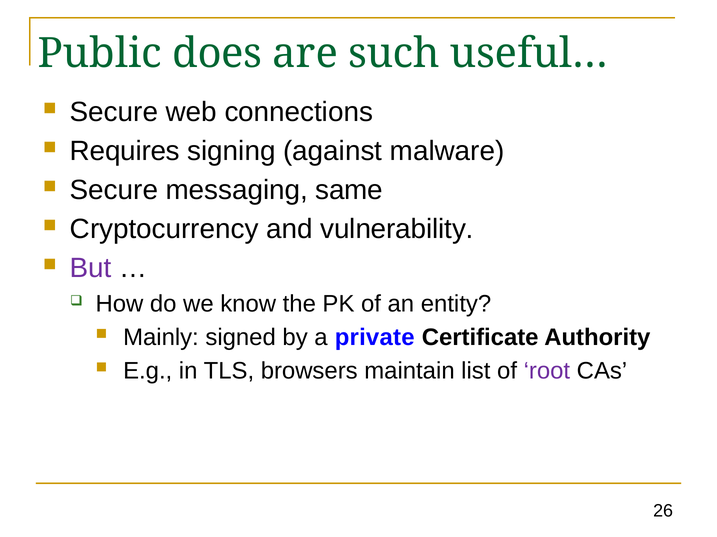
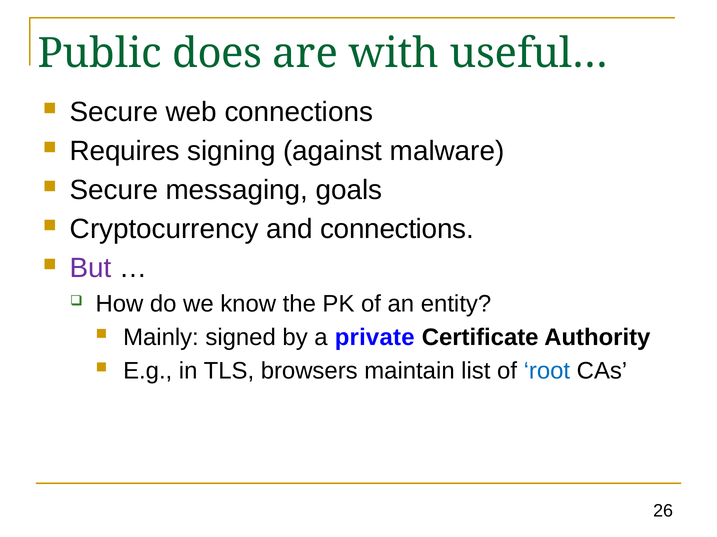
such: such -> with (394, 53)
same: same -> goals (349, 191)
and vulnerability: vulnerability -> connections (397, 230)
root colour: purple -> blue (547, 371)
